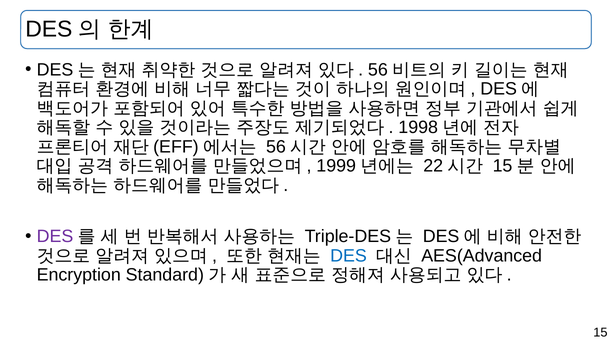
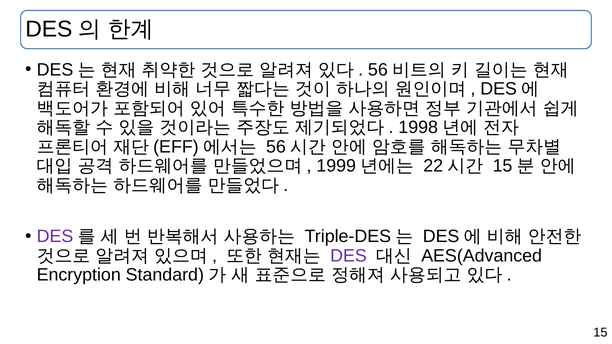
DES colour: blue -> purple (349, 256)
